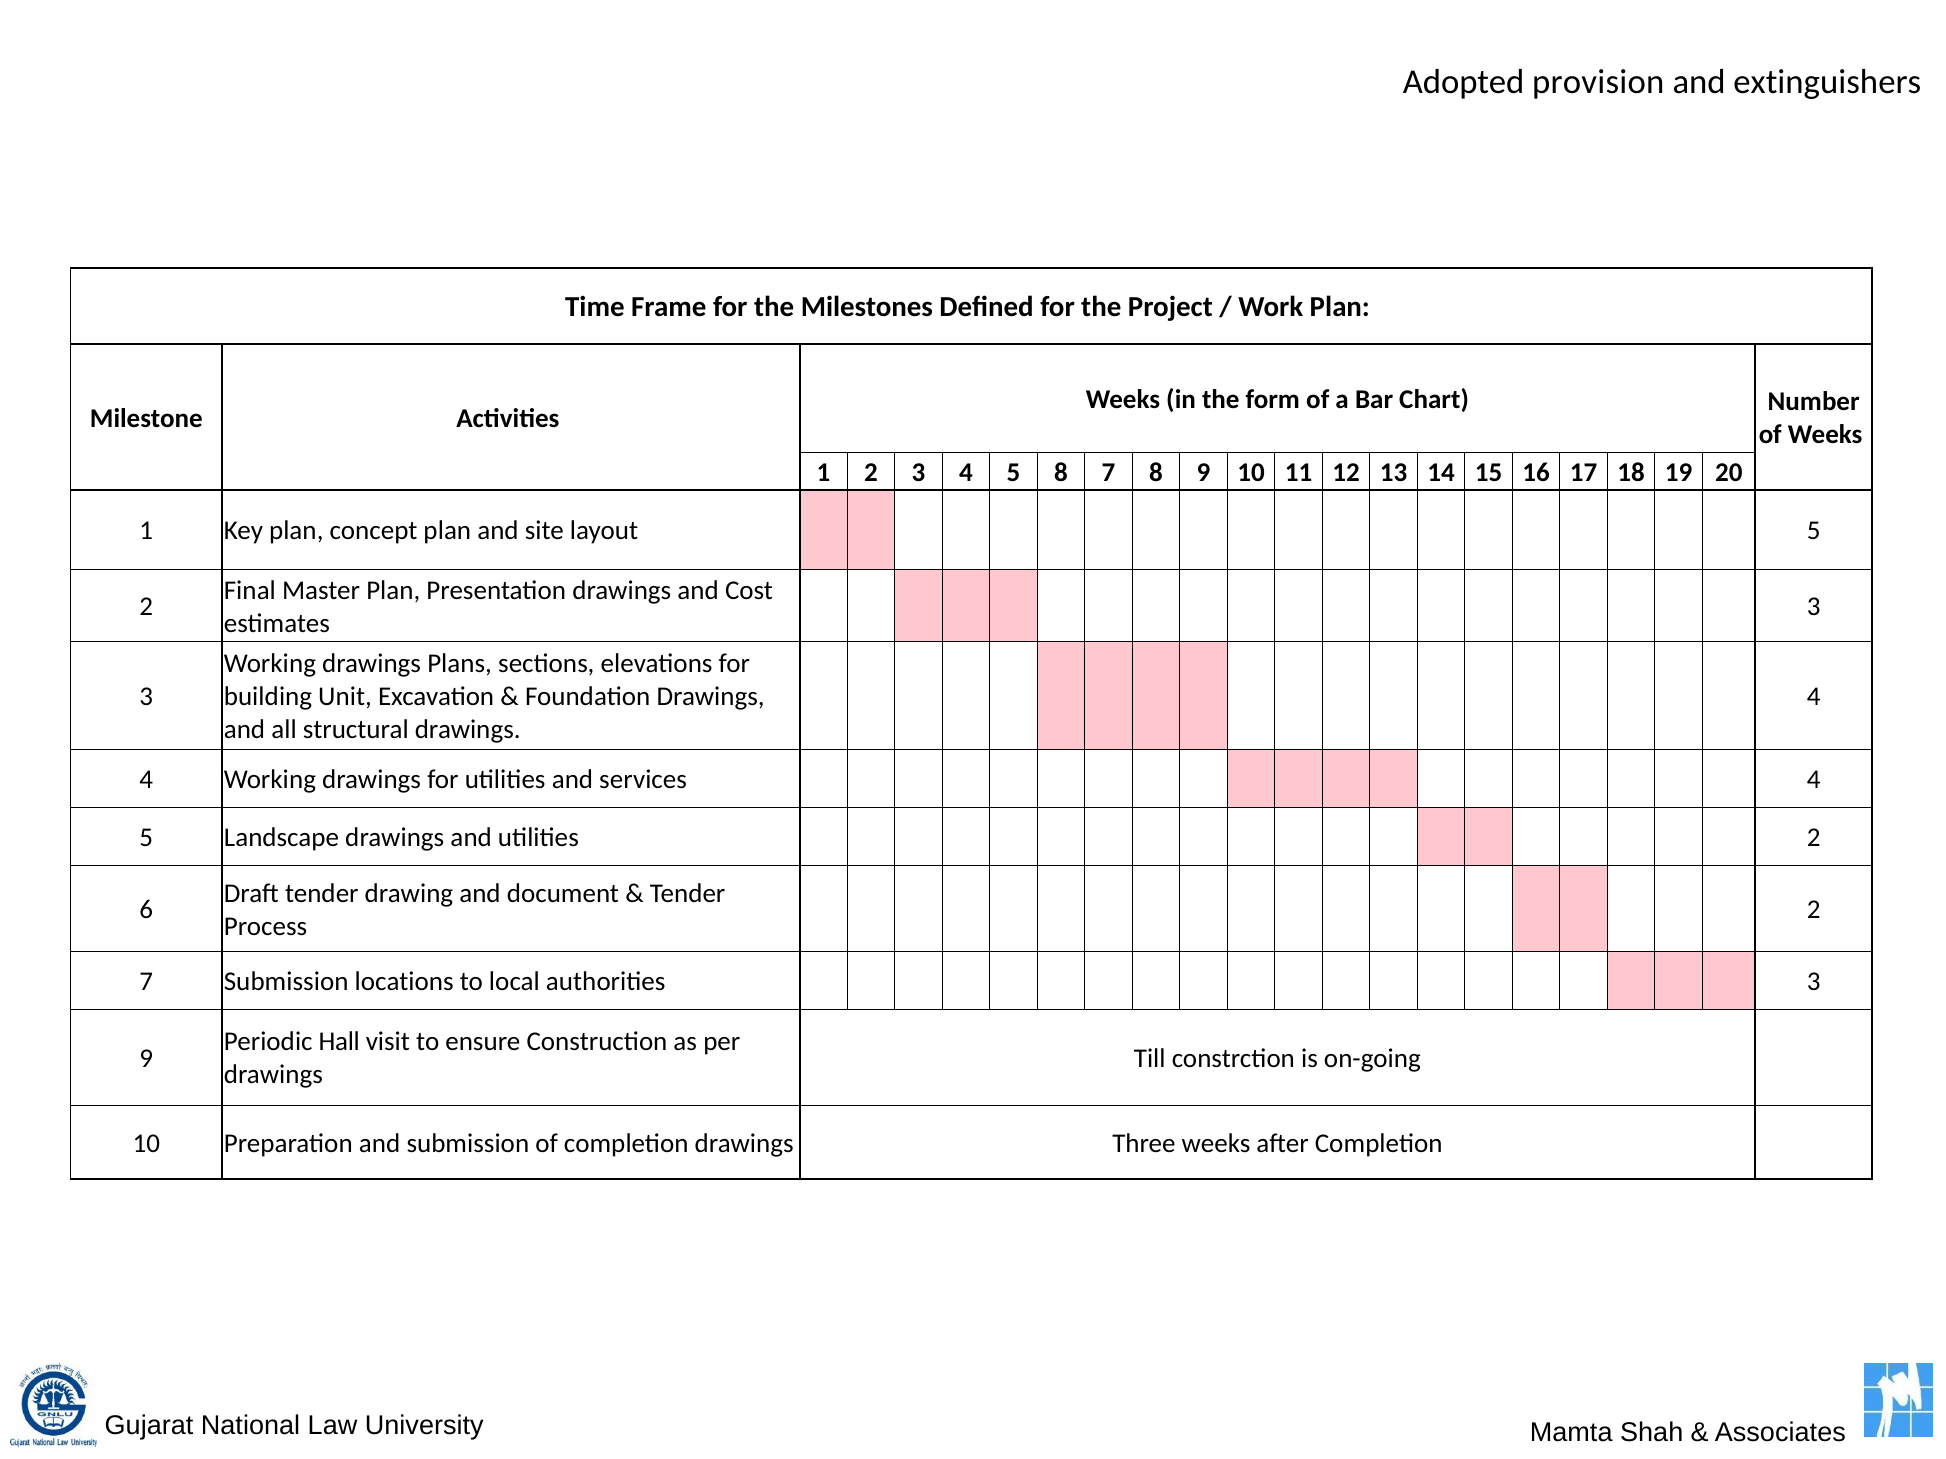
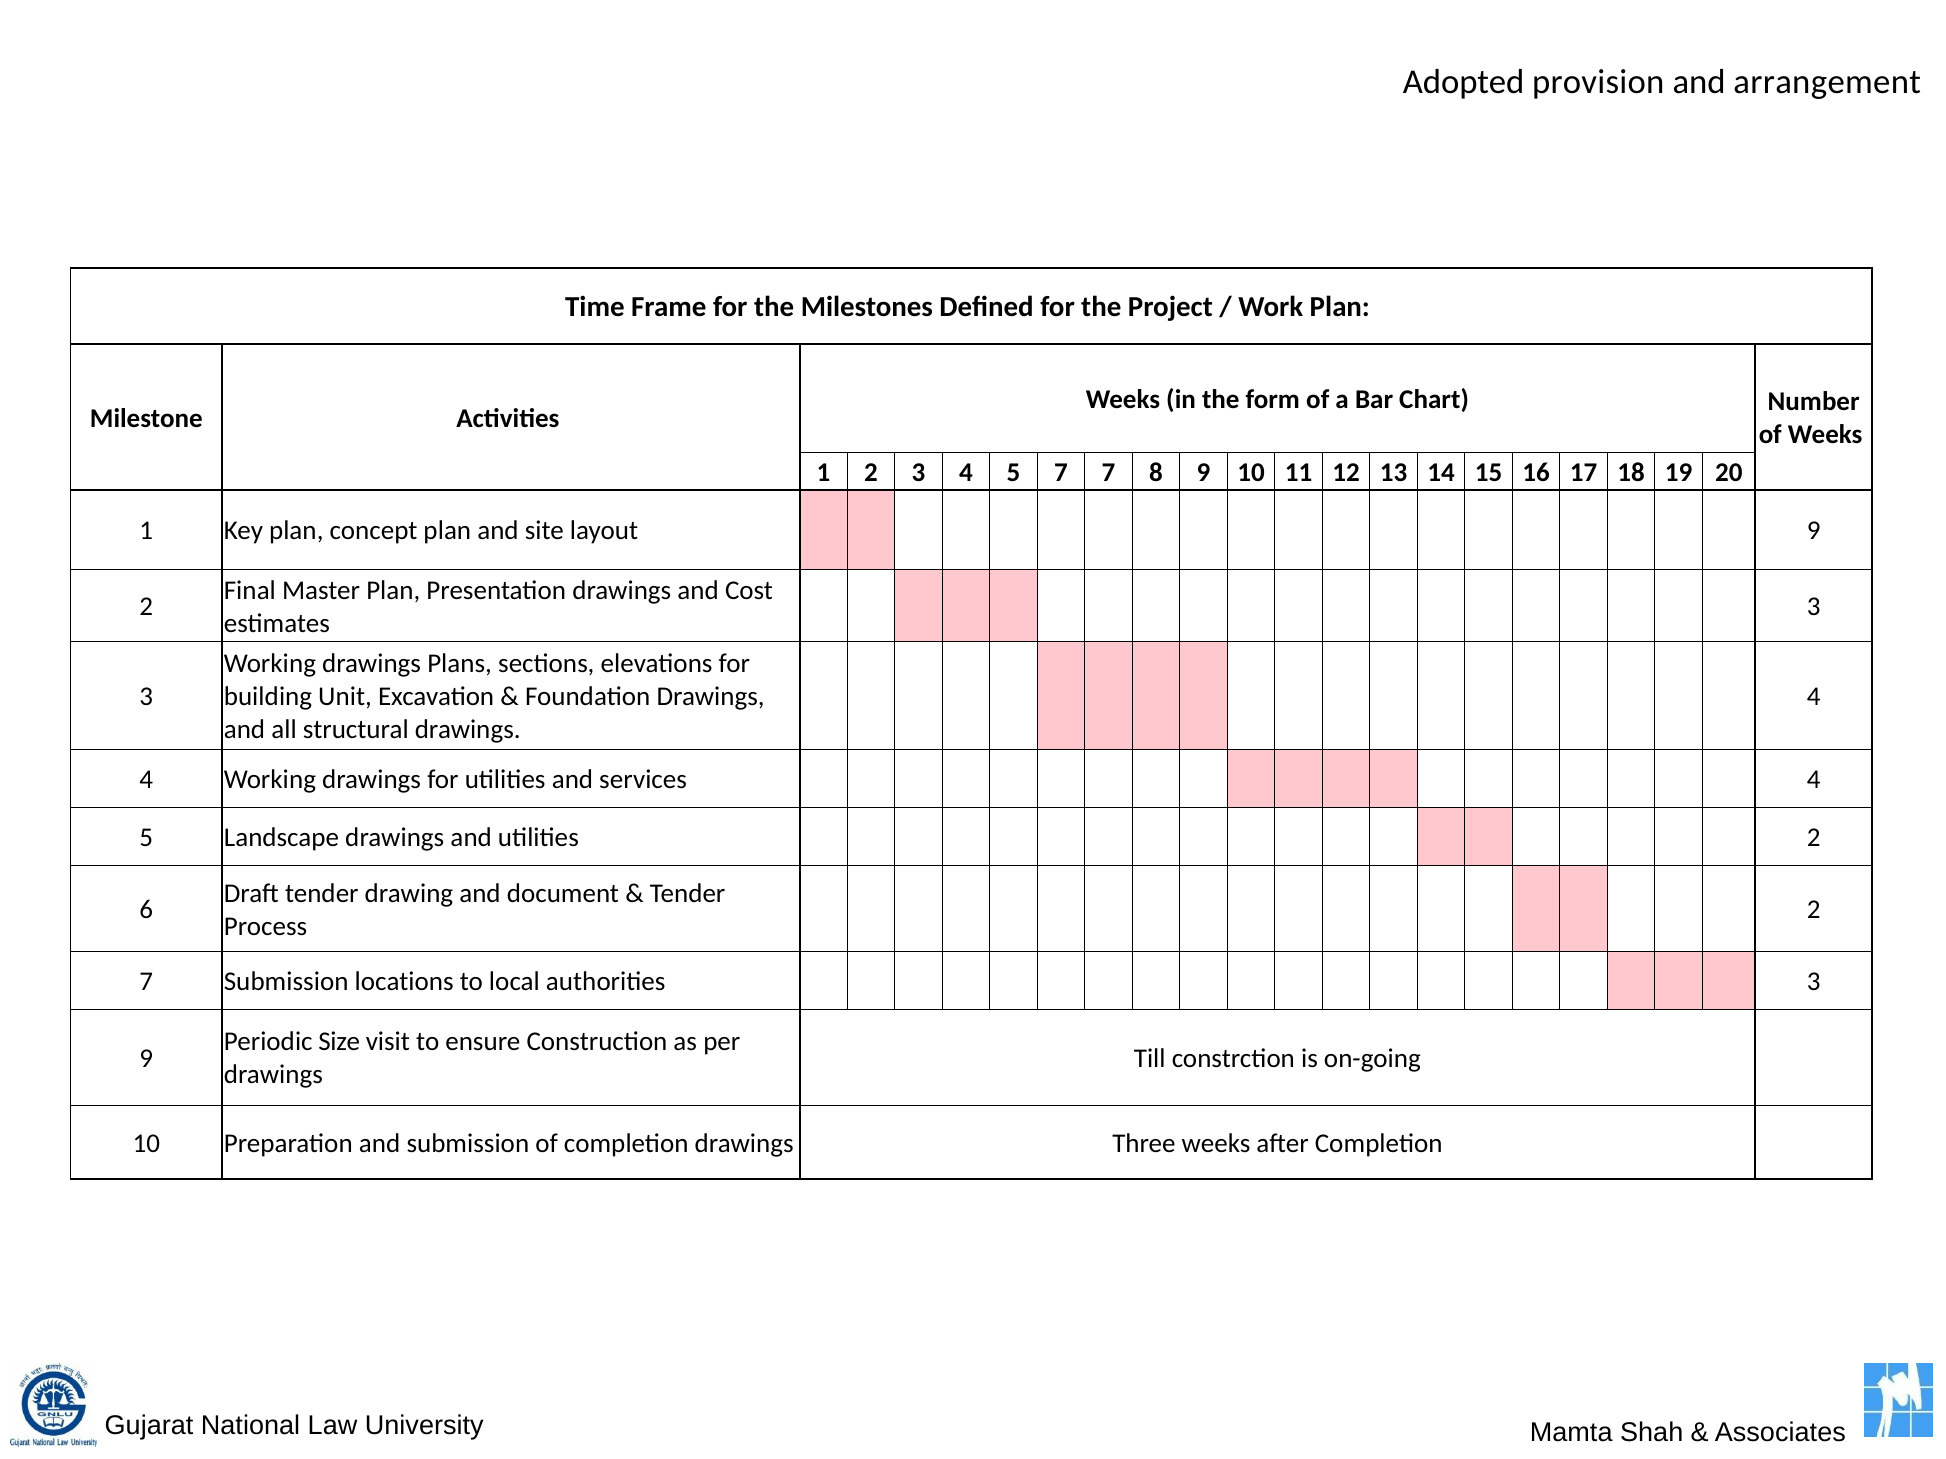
extinguishers: extinguishers -> arrangement (1827, 83)
5 8: 8 -> 7 (1061, 472)
layout 5: 5 -> 9 (1814, 531)
Hall: Hall -> Size (339, 1042)
